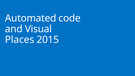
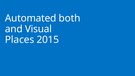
code: code -> both (70, 18)
